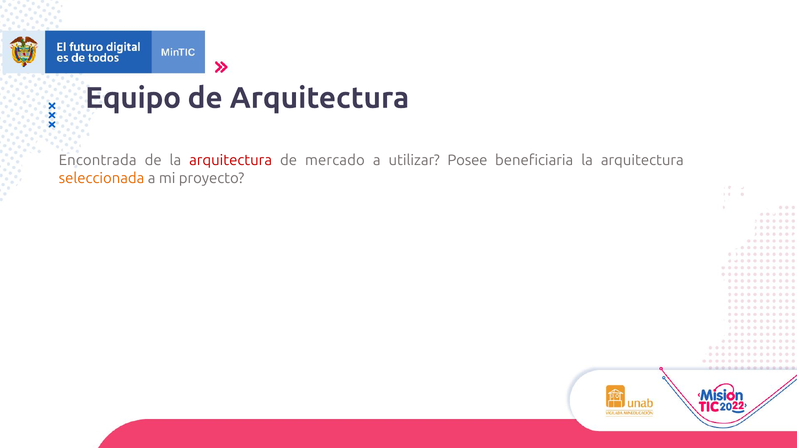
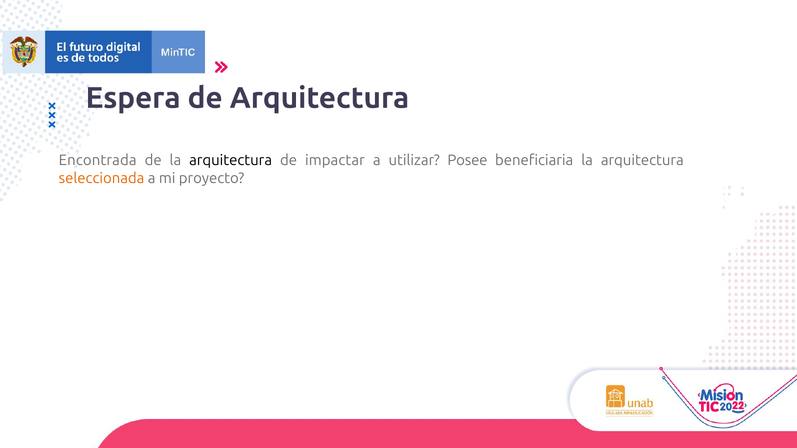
Equipo: Equipo -> Espera (133, 98)
arquitectura colour: red -> black (231, 160)
mercado: mercado -> impactar (335, 160)
